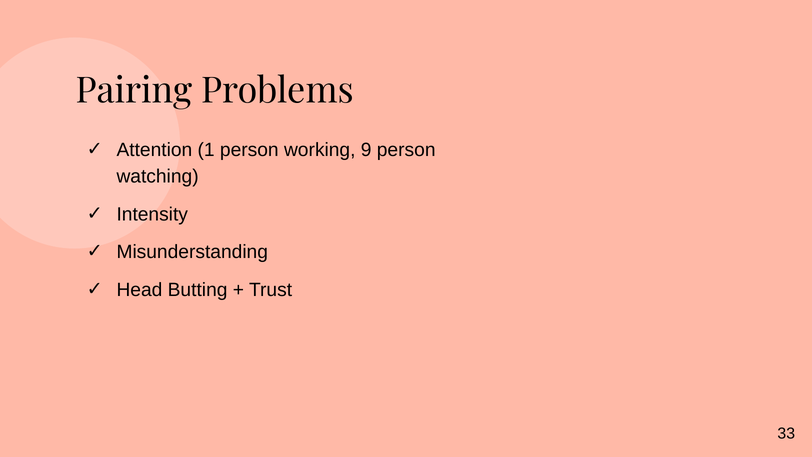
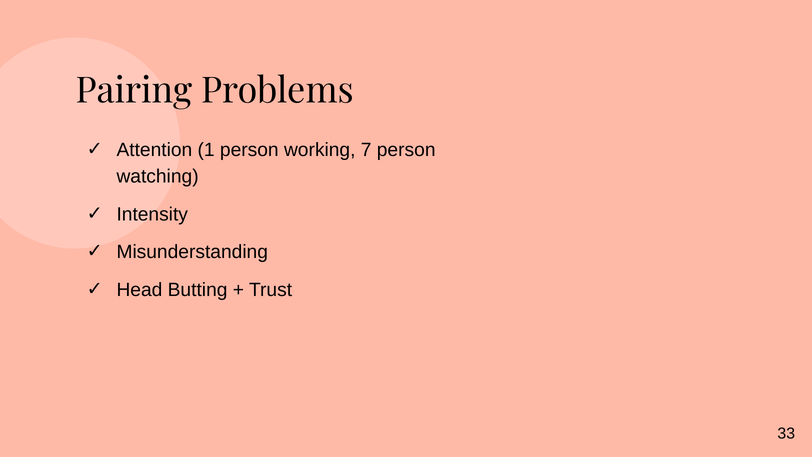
9: 9 -> 7 (366, 150)
